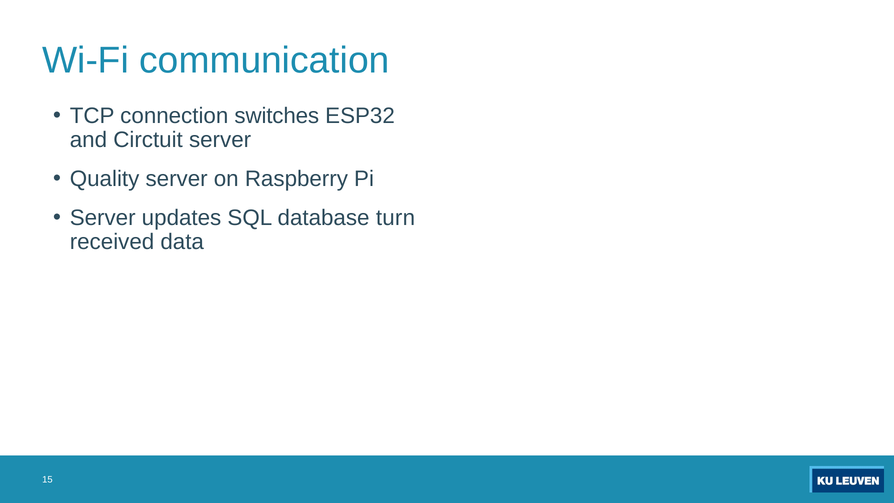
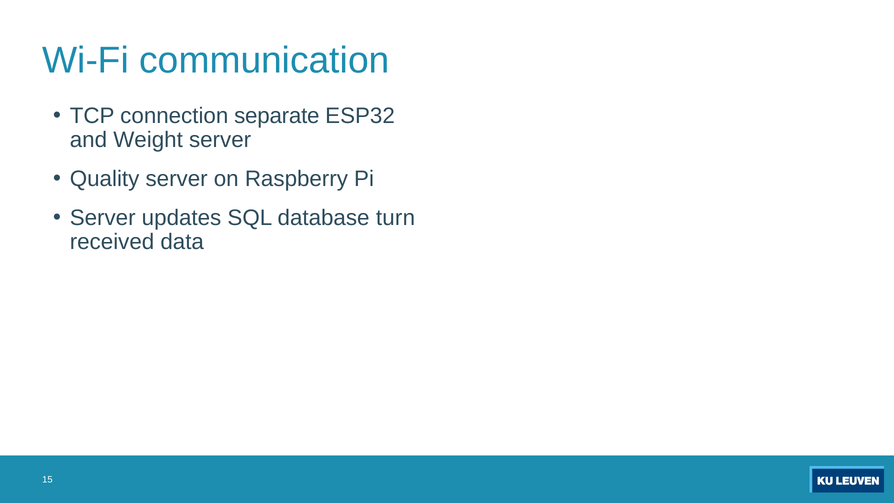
switches: switches -> separate (277, 116)
Circtuit: Circtuit -> Weight (148, 140)
